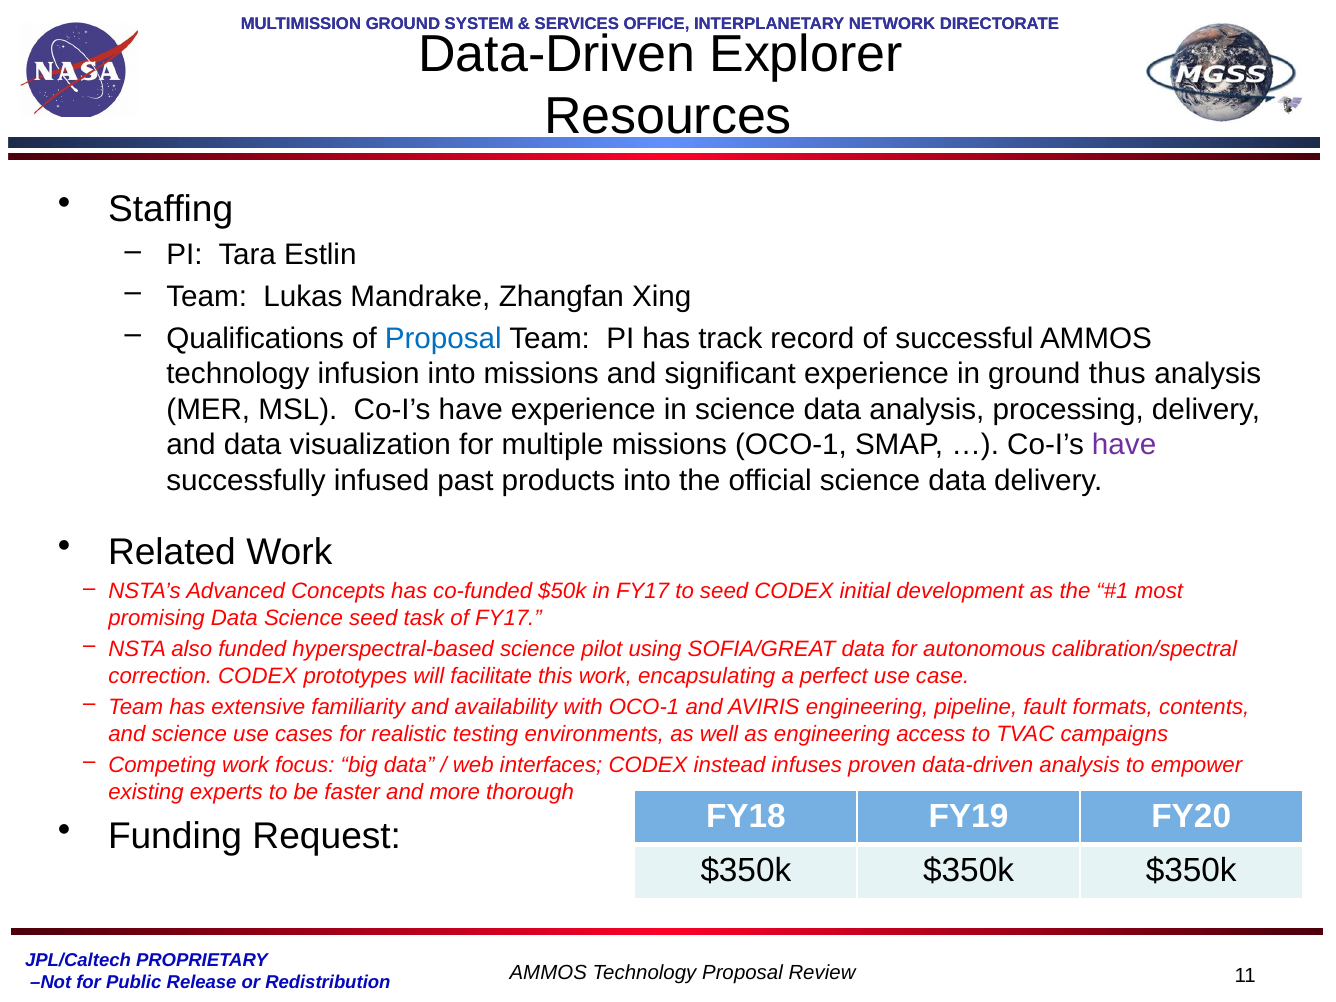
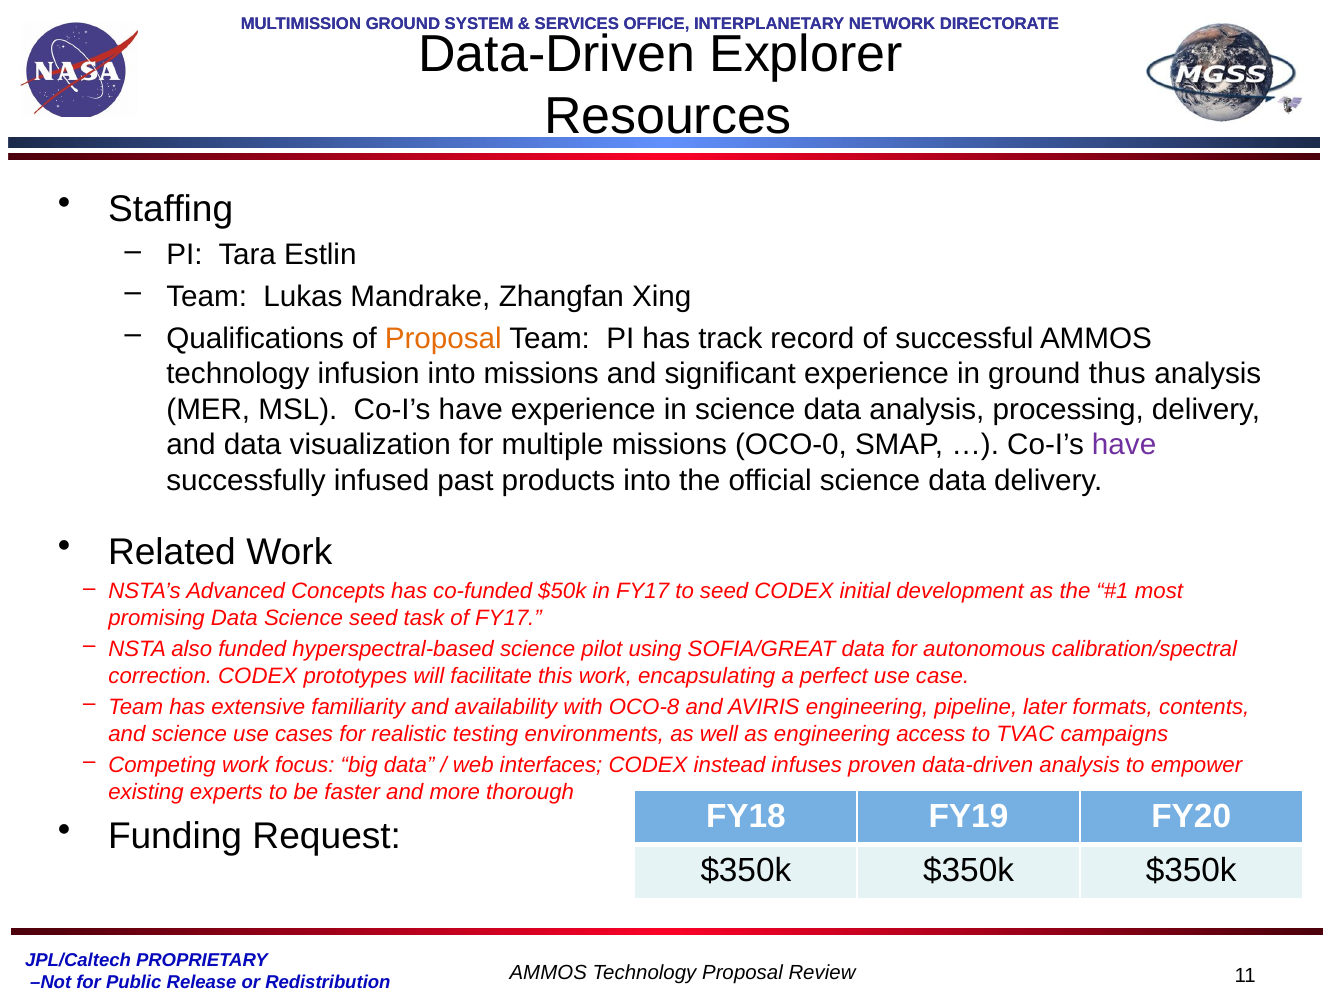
Proposal colour: blue -> orange (443, 338)
missions OCO-1: OCO-1 -> OCO-0 (791, 445)
with OCO-1: OCO-1 -> OCO-8 (644, 707)
fault: fault -> later (1045, 707)
